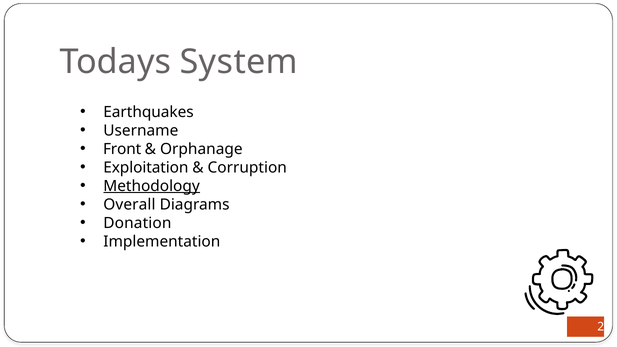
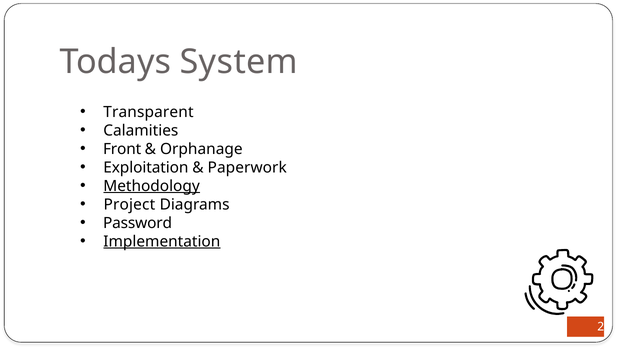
Earthquakes: Earthquakes -> Transparent (148, 112)
Username: Username -> Calamities (141, 130)
Corruption: Corruption -> Paperwork (247, 168)
Overall: Overall -> Project (129, 205)
Donation: Donation -> Password (138, 223)
Implementation underline: none -> present (162, 242)
